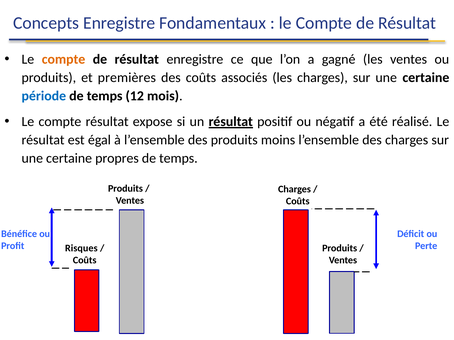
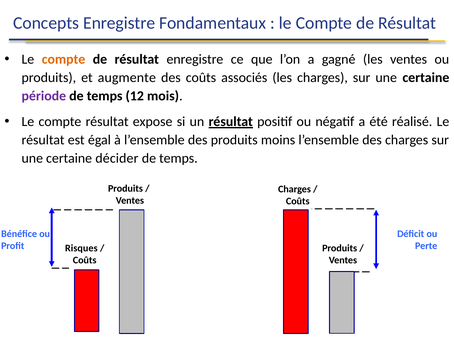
premières: premières -> augmente (127, 78)
période colour: blue -> purple (44, 96)
propres: propres -> décider (117, 158)
